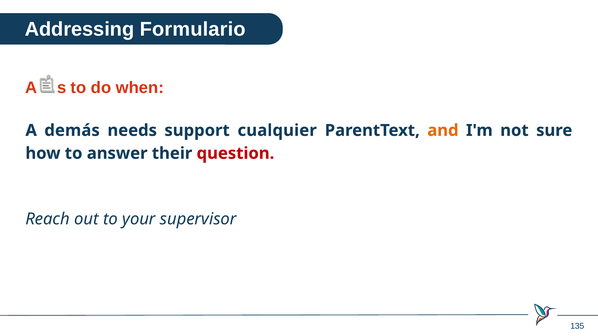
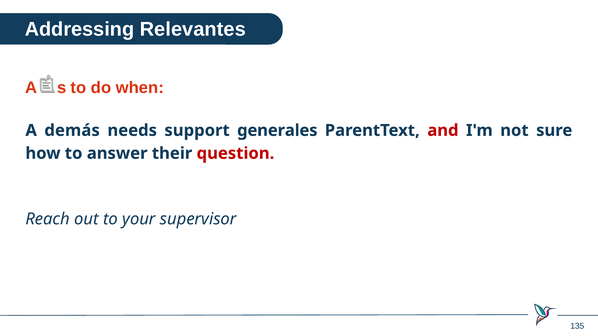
Formulario: Formulario -> Relevantes (193, 29)
cualquier: cualquier -> generales (277, 131)
and colour: orange -> red (443, 131)
